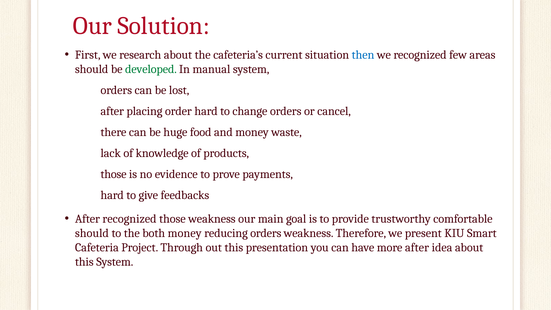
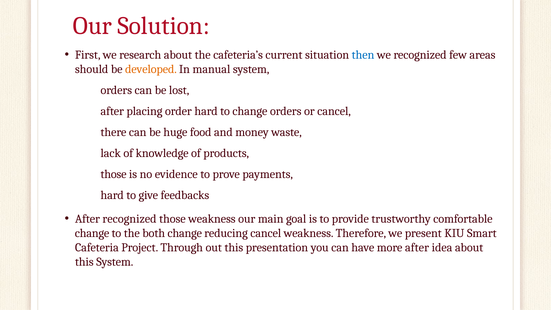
developed colour: green -> orange (151, 69)
should: should -> change (92, 233)
both money: money -> change (185, 233)
reducing orders: orders -> cancel (266, 233)
